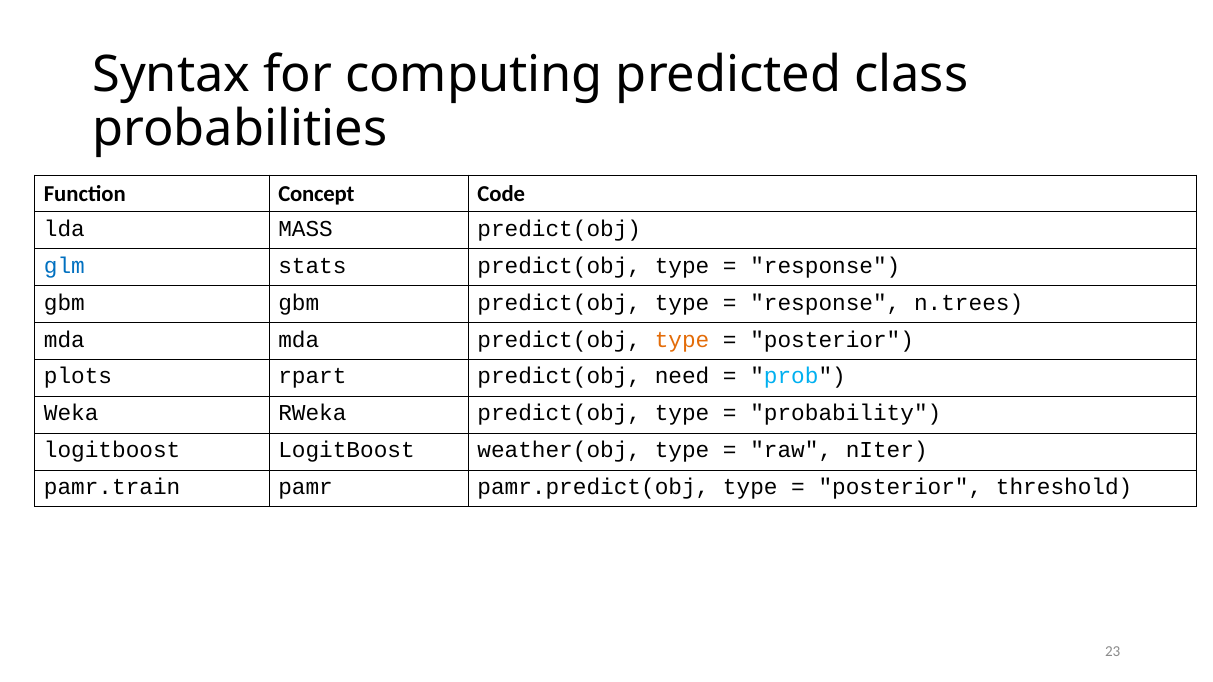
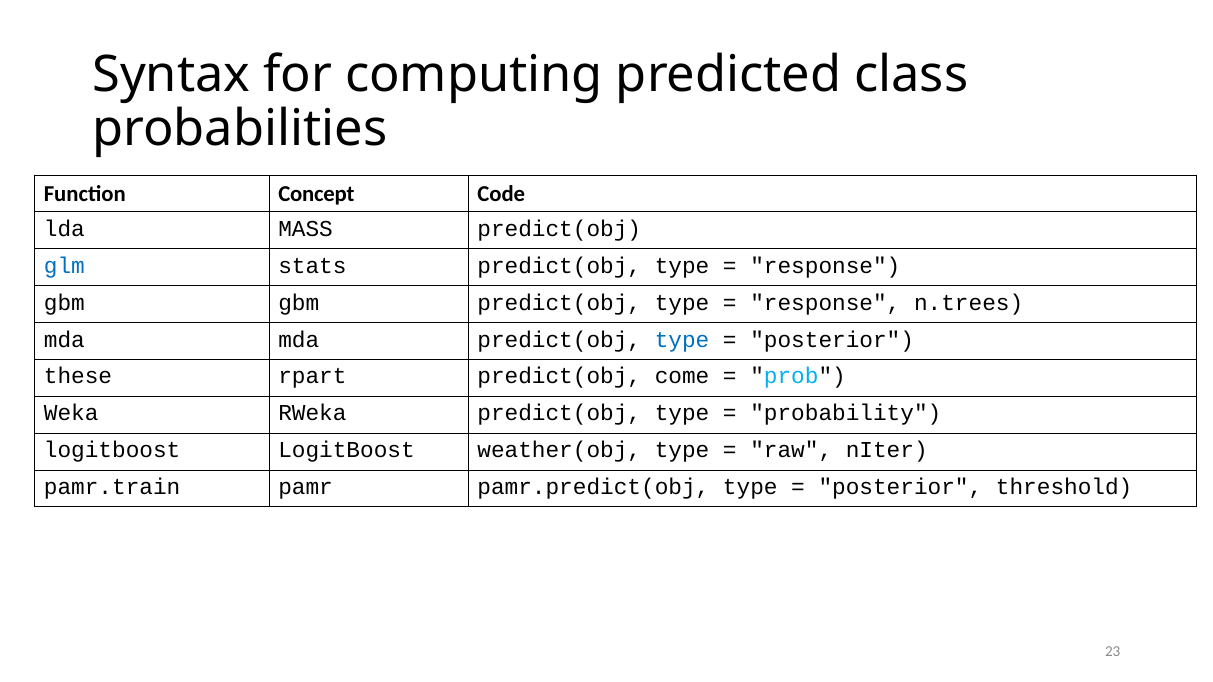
type colour: orange -> blue (682, 340)
plots: plots -> these (78, 377)
need: need -> come (682, 377)
